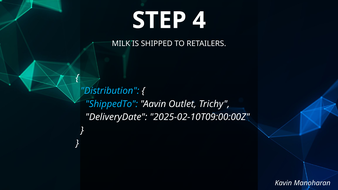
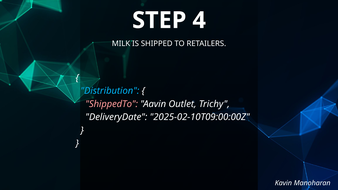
ShippedTo colour: light blue -> pink (112, 104)
